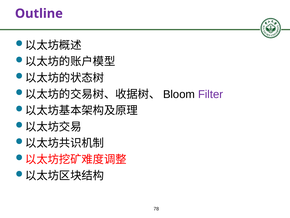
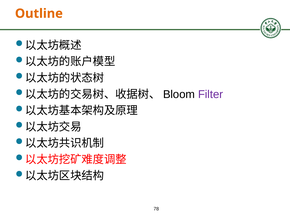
Outline colour: purple -> orange (39, 14)
